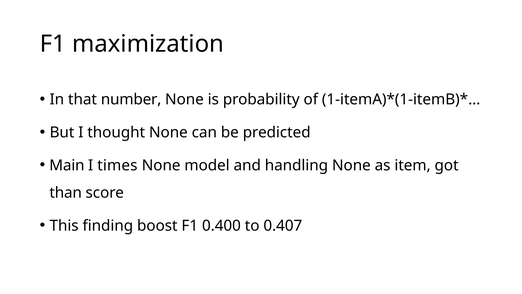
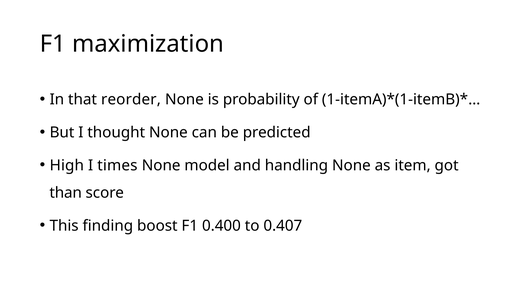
number: number -> reorder (131, 99)
Main: Main -> High (67, 165)
